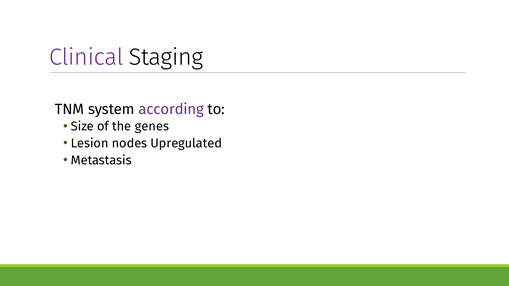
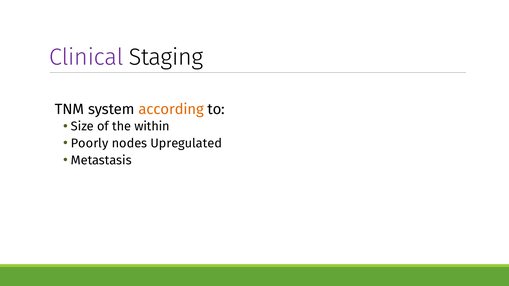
according colour: purple -> orange (171, 109)
genes: genes -> within (152, 127)
Lesion: Lesion -> Poorly (90, 143)
